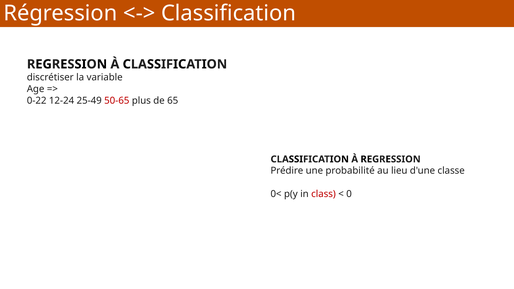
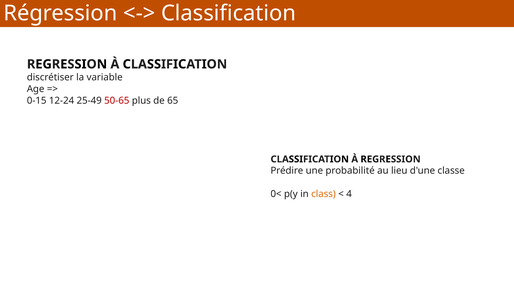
0-22: 0-22 -> 0-15 (37, 101)
class colour: red -> orange (323, 194)
0: 0 -> 4 (349, 194)
